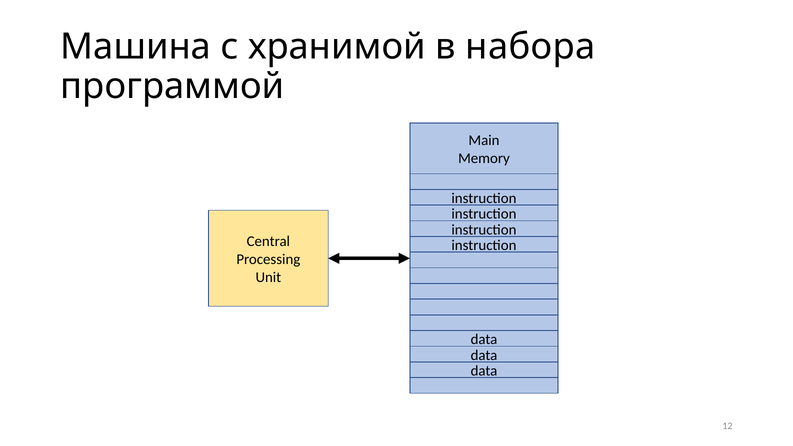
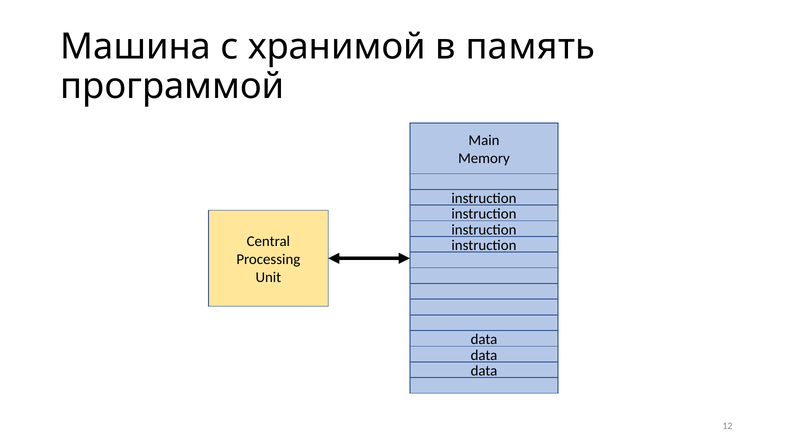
набора: набора -> память (530, 47)
